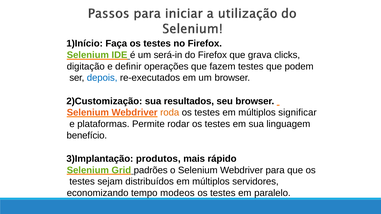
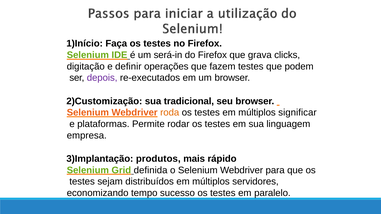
depois colour: blue -> purple (102, 78)
resultados: resultados -> tradicional (189, 101)
benefício: benefício -> empresa (87, 136)
padrões: padrões -> definida (151, 170)
modeos: modeos -> sucesso (177, 193)
